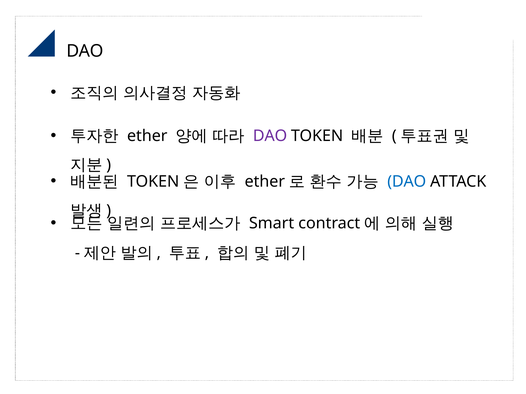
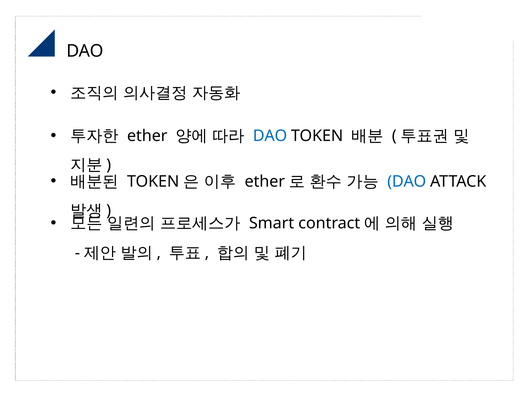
DAO colour: purple -> blue (270, 136)
